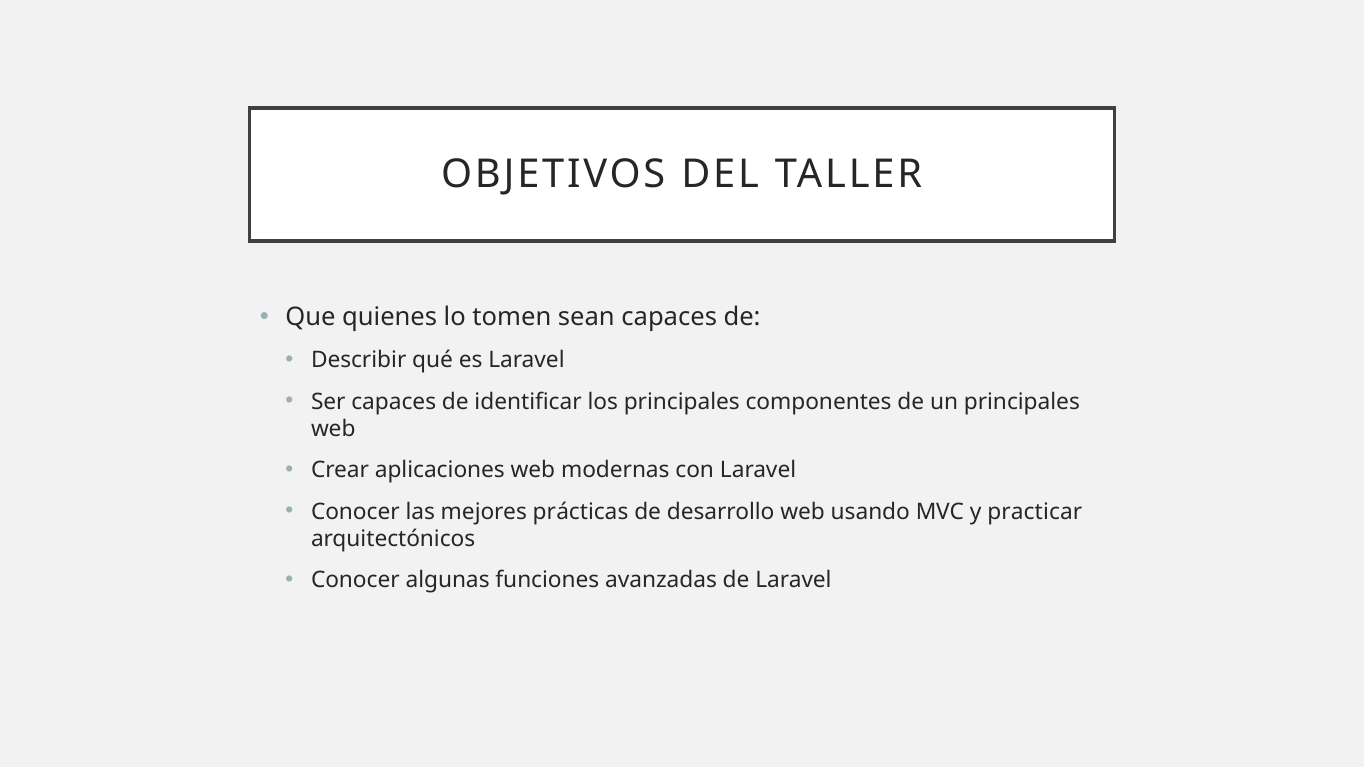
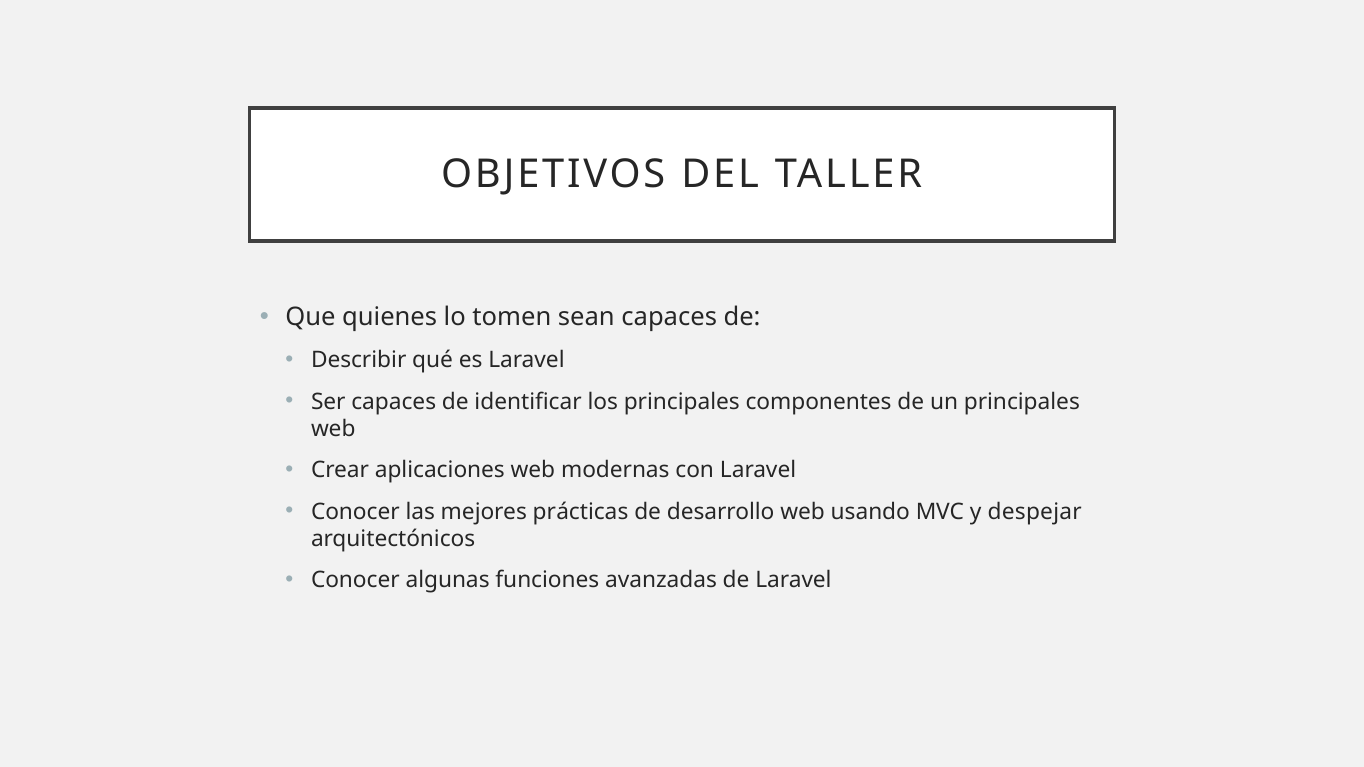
practicar: practicar -> despejar (1035, 512)
